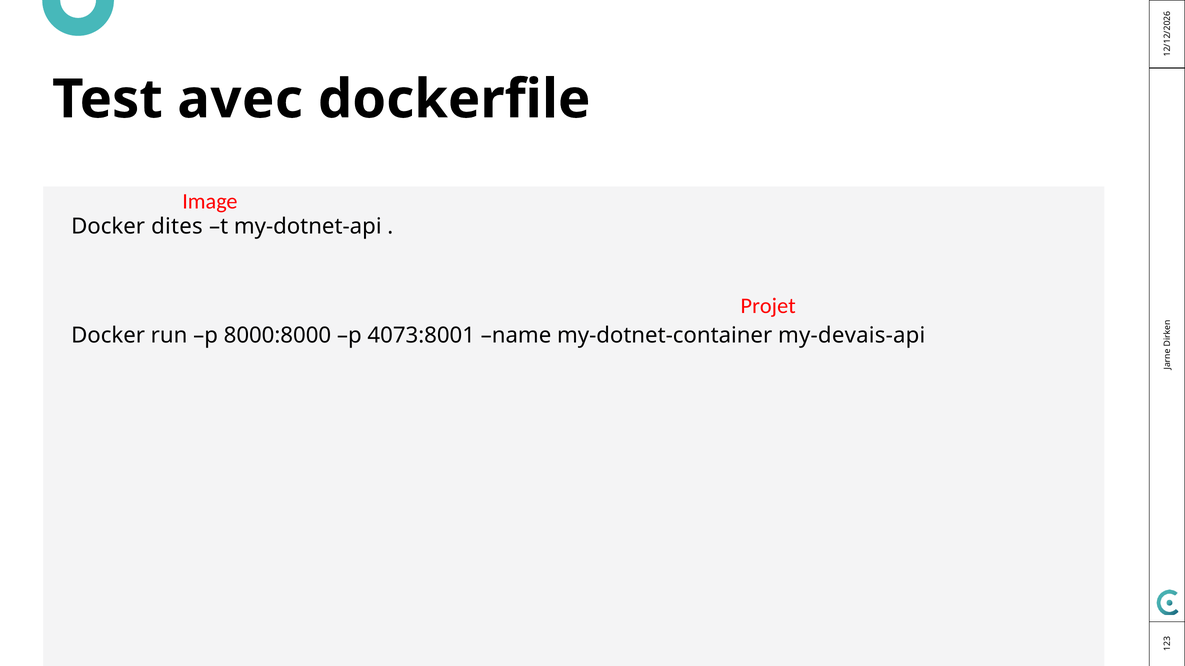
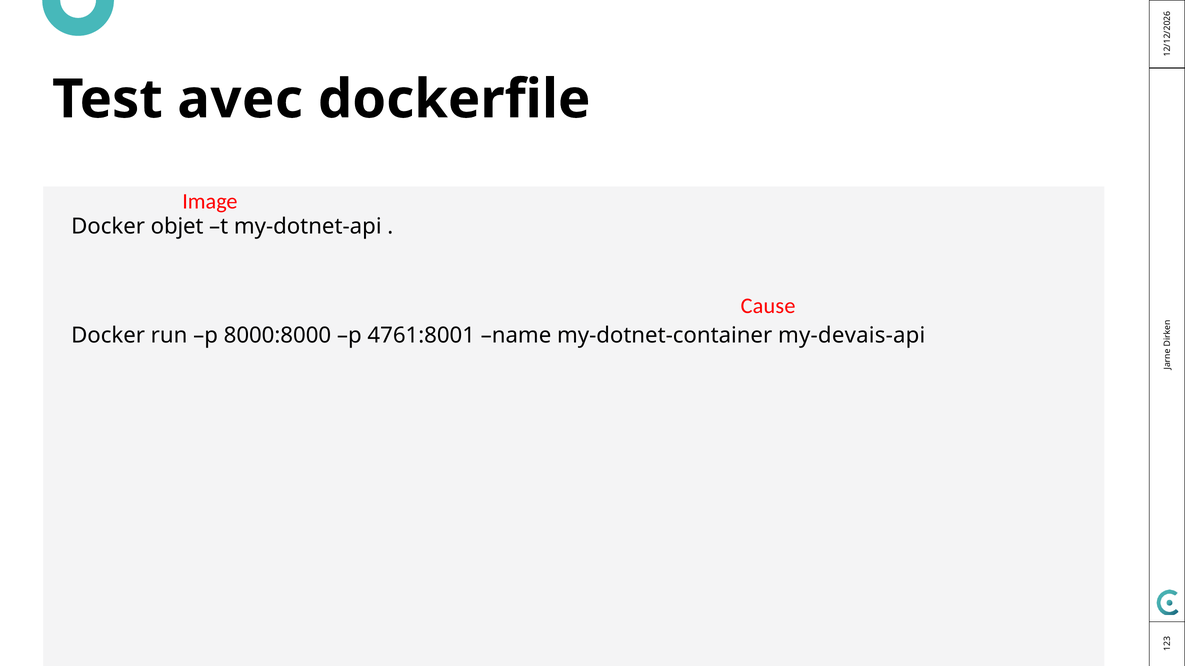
dites: dites -> objet (177, 227)
Projet: Projet -> Cause (768, 306)
4073:8001: 4073:8001 -> 4761:8001 (421, 336)
